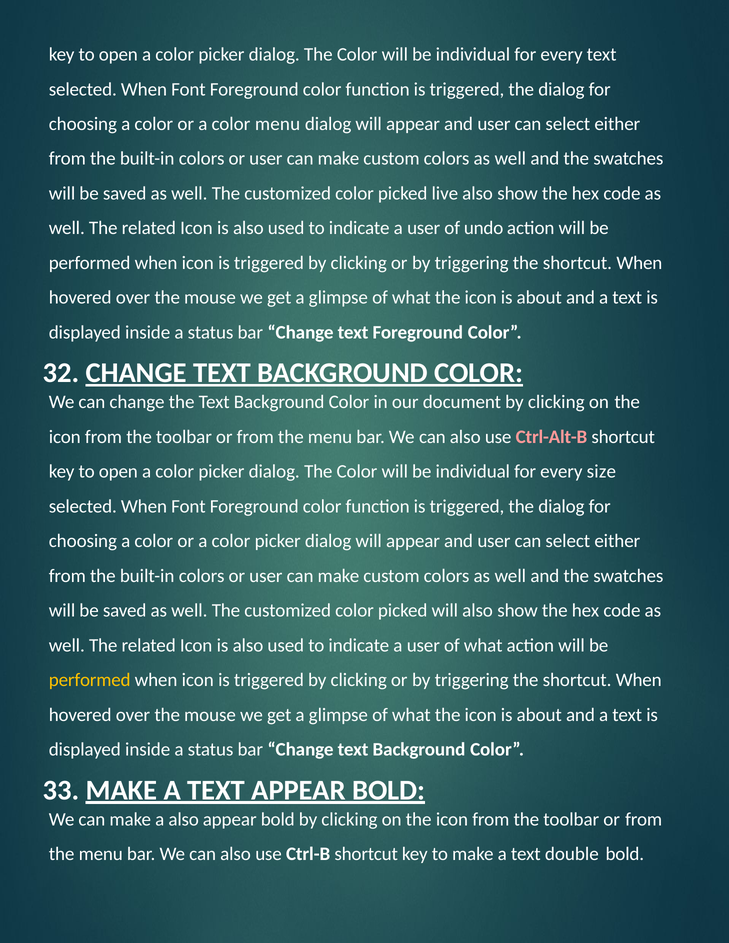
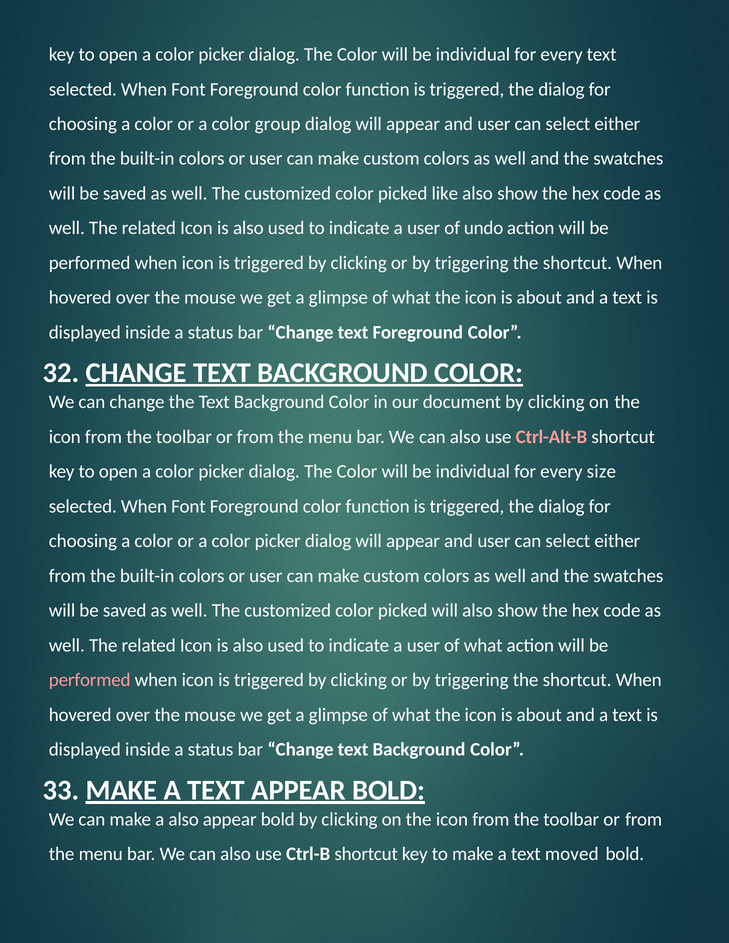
color menu: menu -> group (278, 124)
live: live -> like (445, 194)
performed colour: yellow -> pink (90, 680)
double: double -> moved (572, 854)
